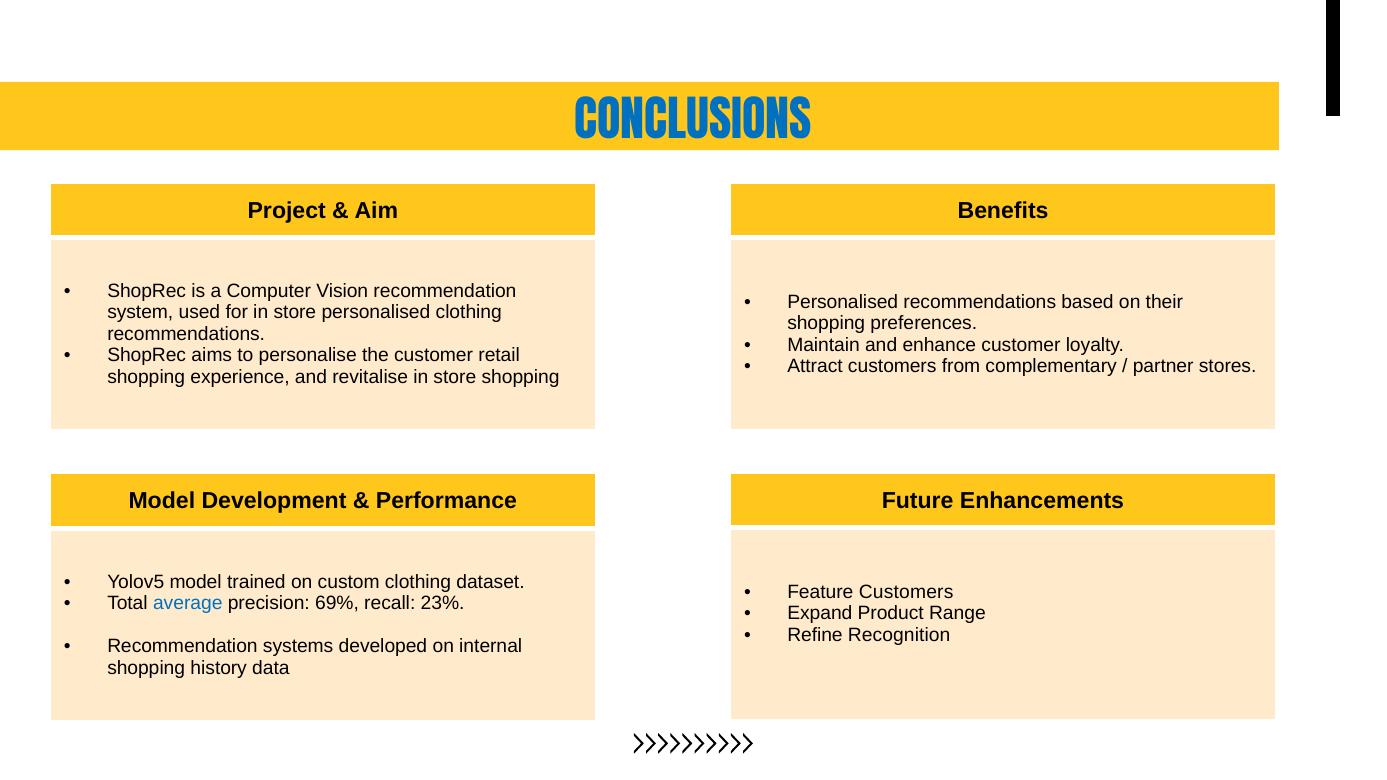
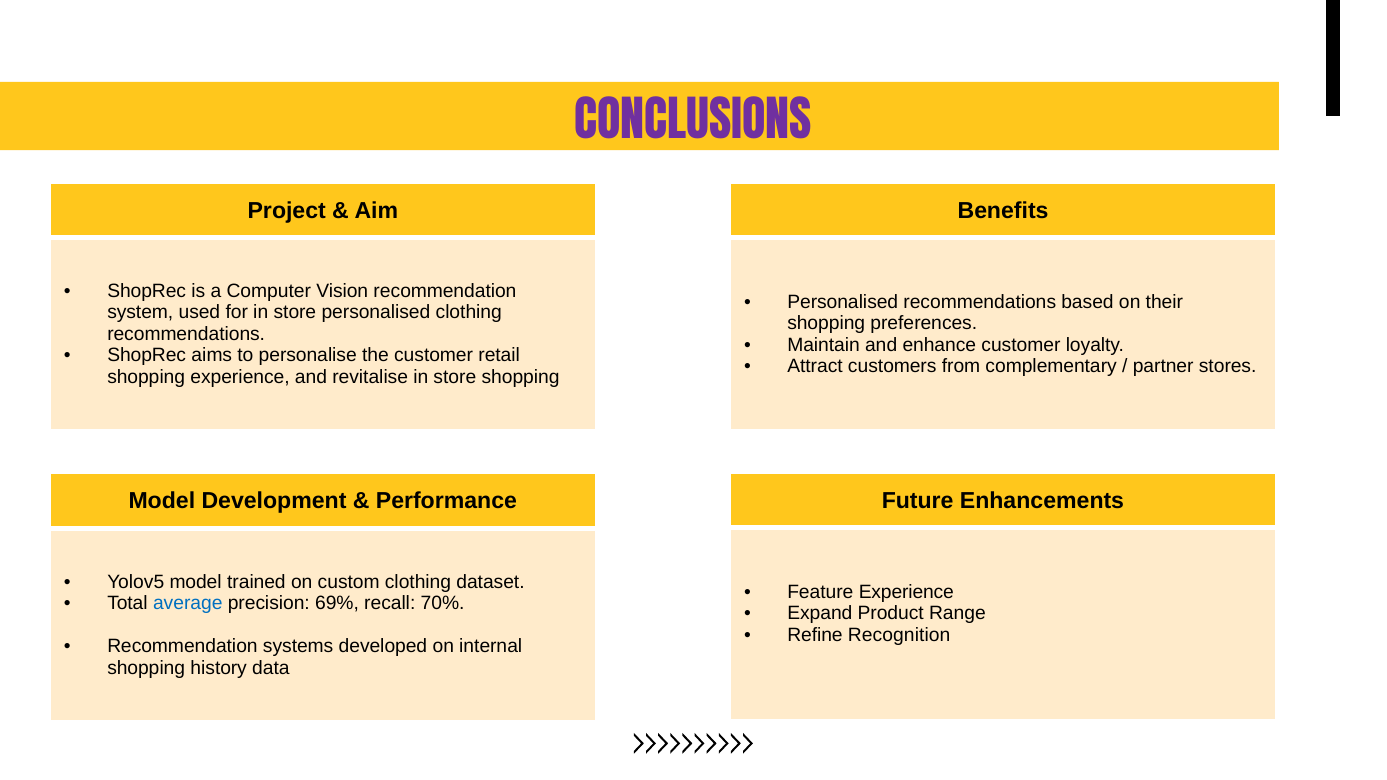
CONCLUSIONS colour: blue -> purple (693, 123)
Feature Customers: Customers -> Experience (906, 592)
23%: 23% -> 70% (443, 603)
